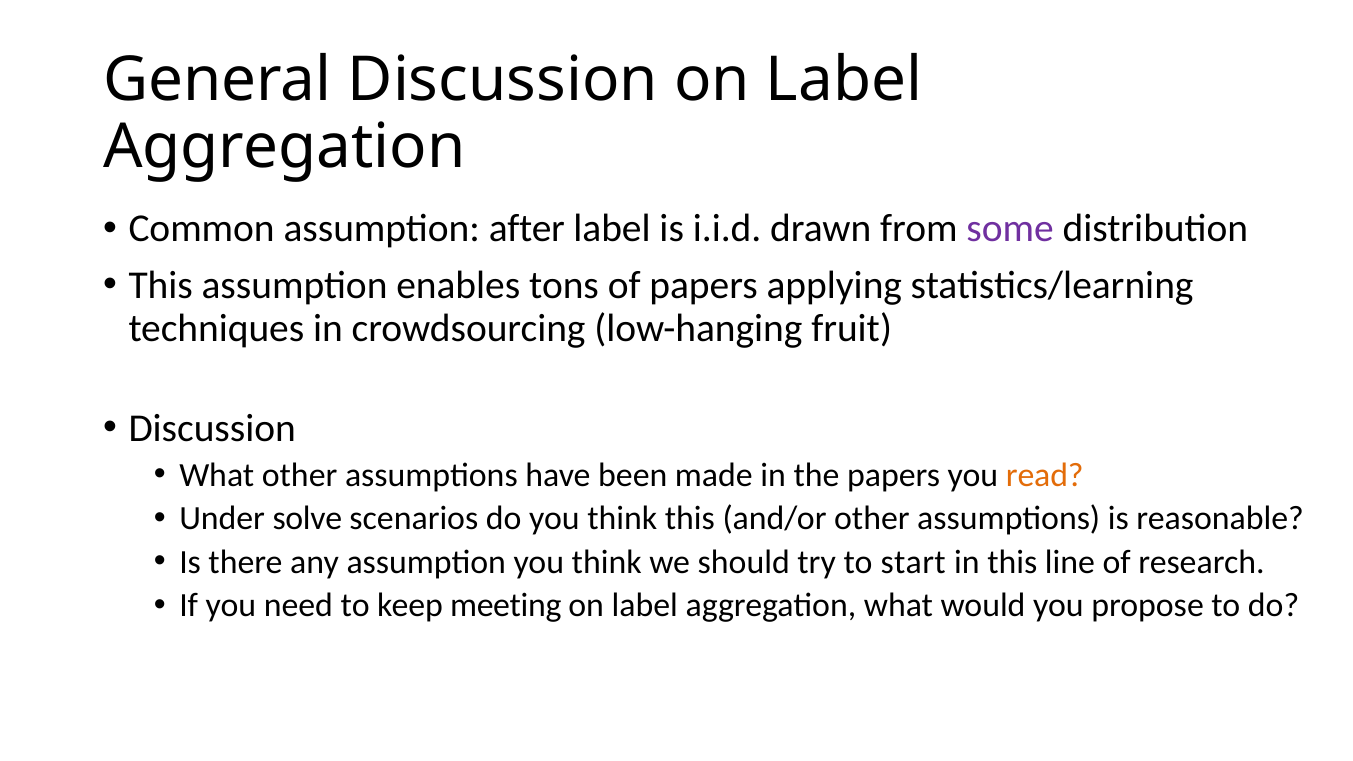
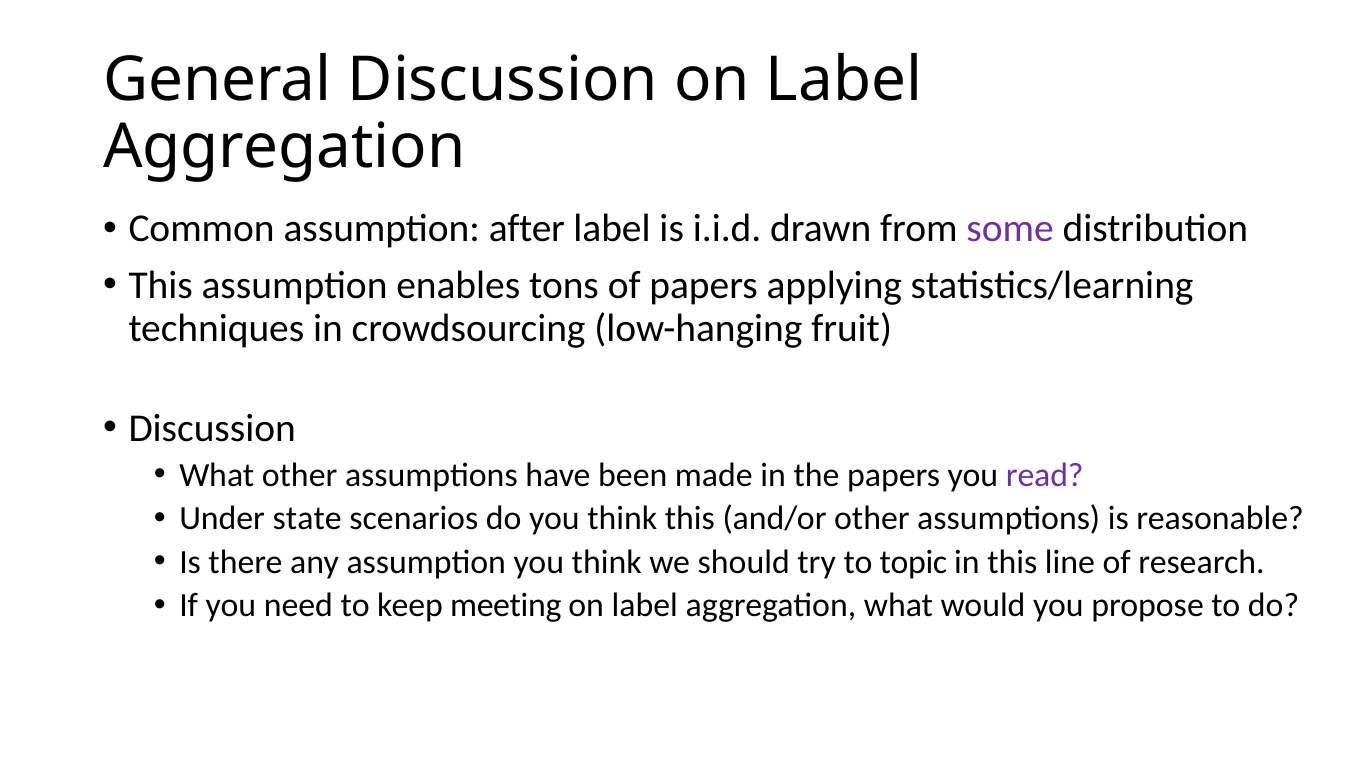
read colour: orange -> purple (1045, 475)
solve: solve -> state (307, 519)
start: start -> topic (913, 562)
